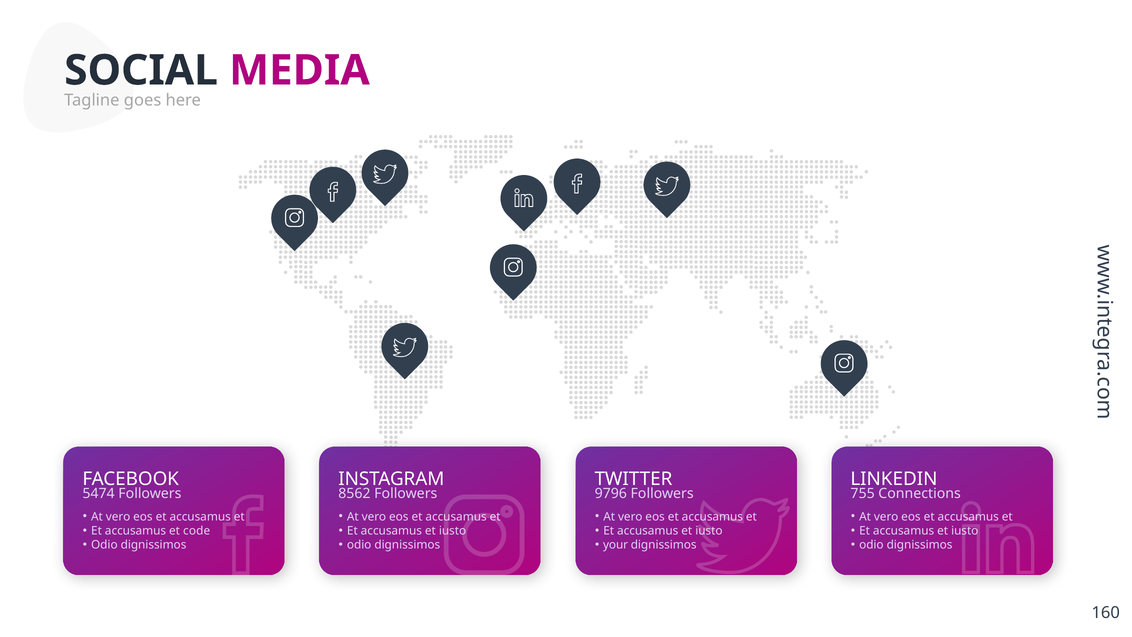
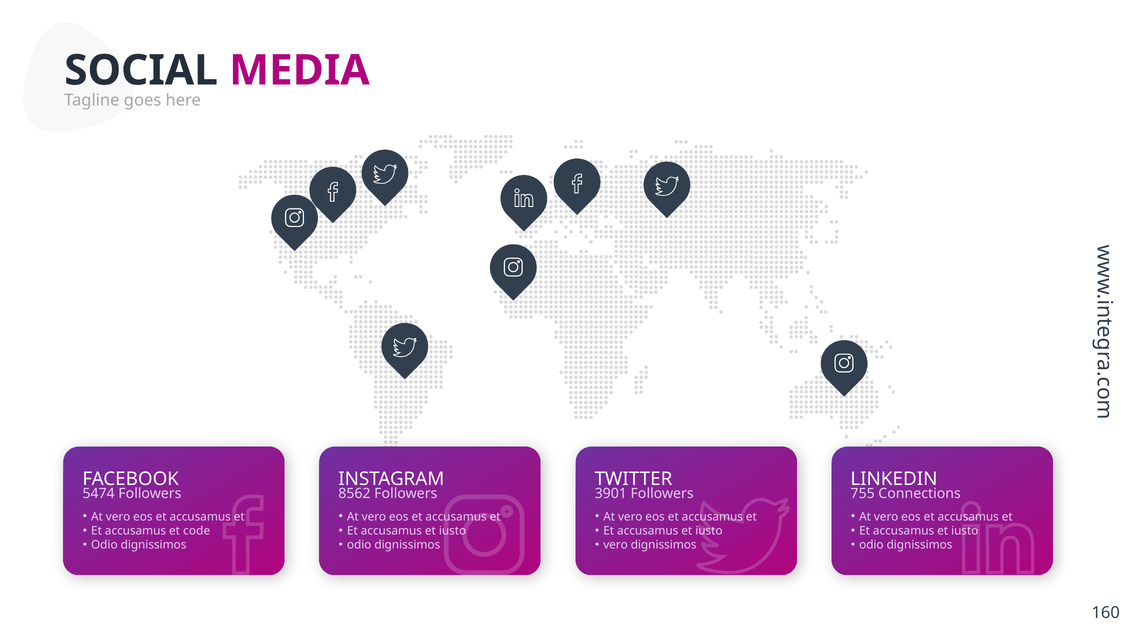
9796: 9796 -> 3901 (611, 493)
your: your -> vero (616, 545)
